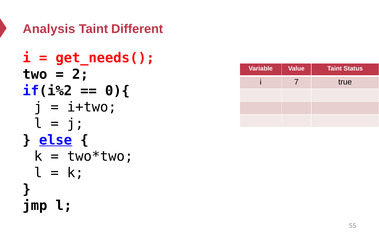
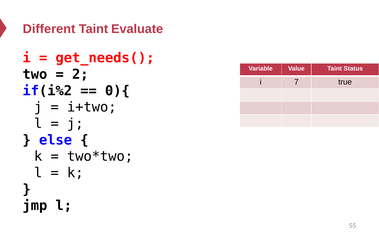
Analysis: Analysis -> Different (49, 29)
Different: Different -> Evaluate (137, 29)
else underline: present -> none (56, 140)
